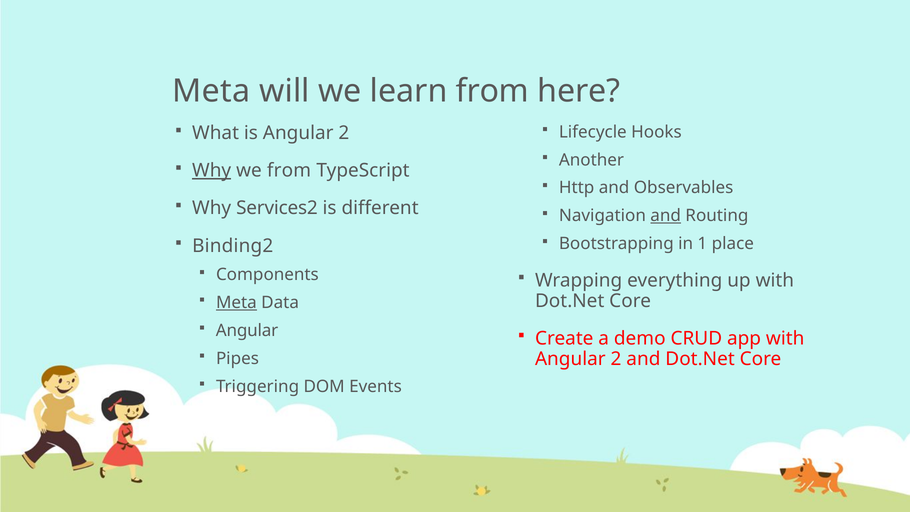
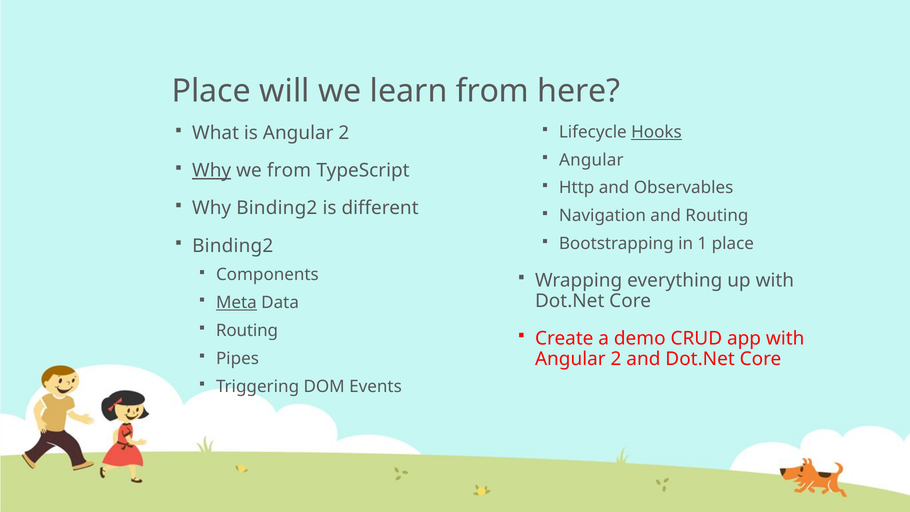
Meta: Meta -> Place (211, 91)
Hooks underline: none -> present (656, 132)
Another: Another -> Angular (591, 160)
Why Services2: Services2 -> Binding2 (277, 208)
and underline: present -> none (666, 216)
Angular: Angular -> Routing (247, 330)
